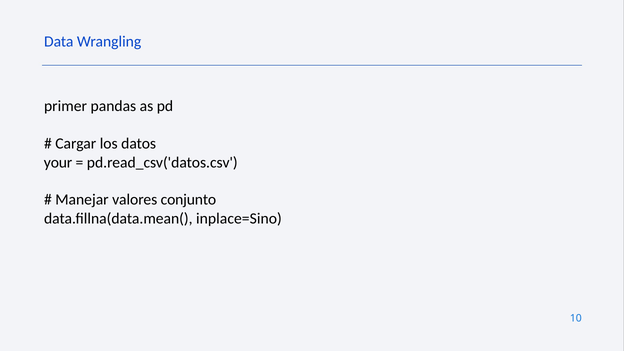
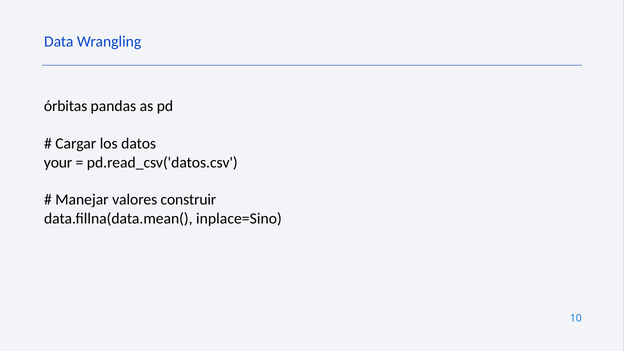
primer: primer -> órbitas (66, 106)
conjunto: conjunto -> construir (188, 200)
